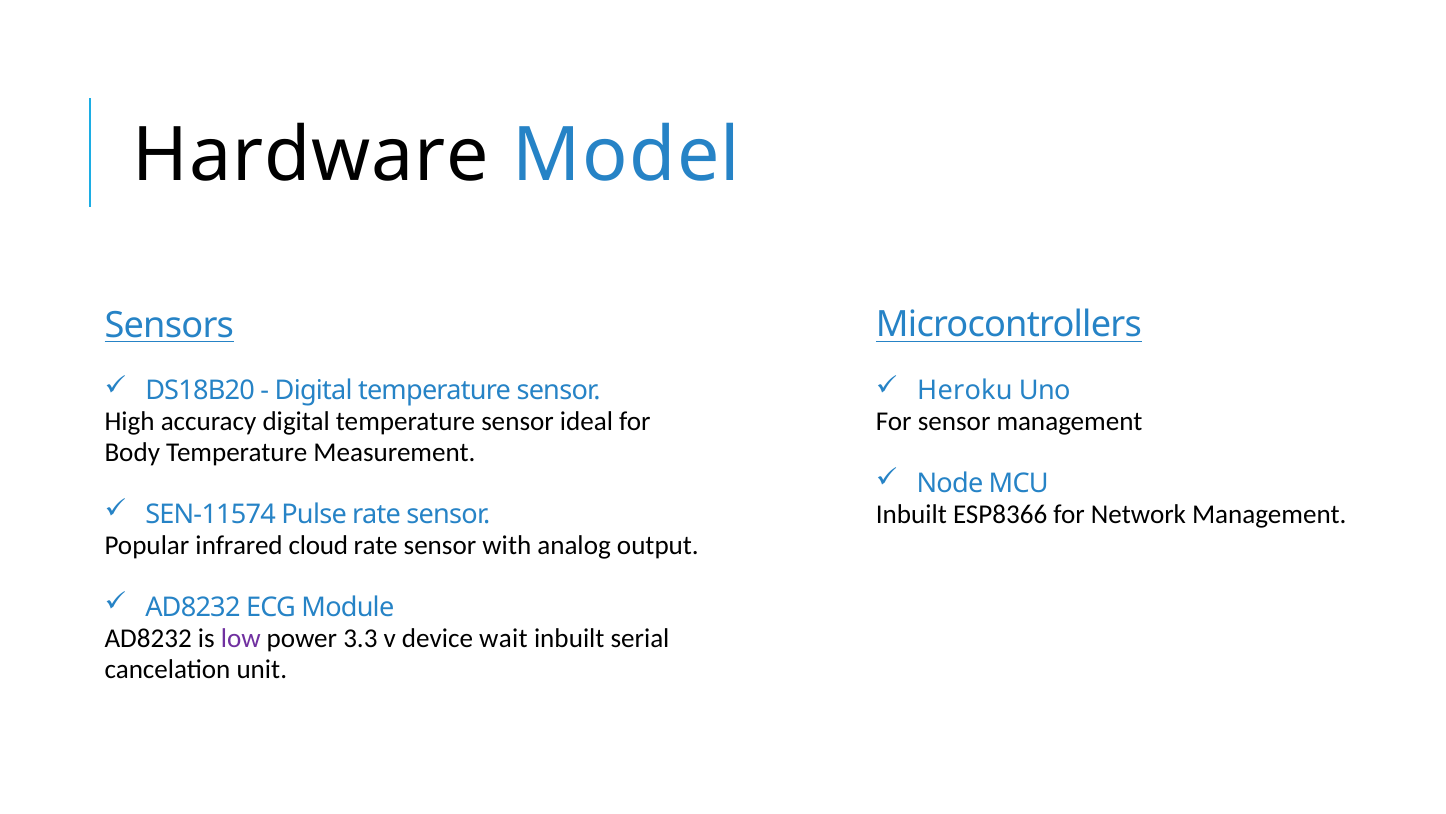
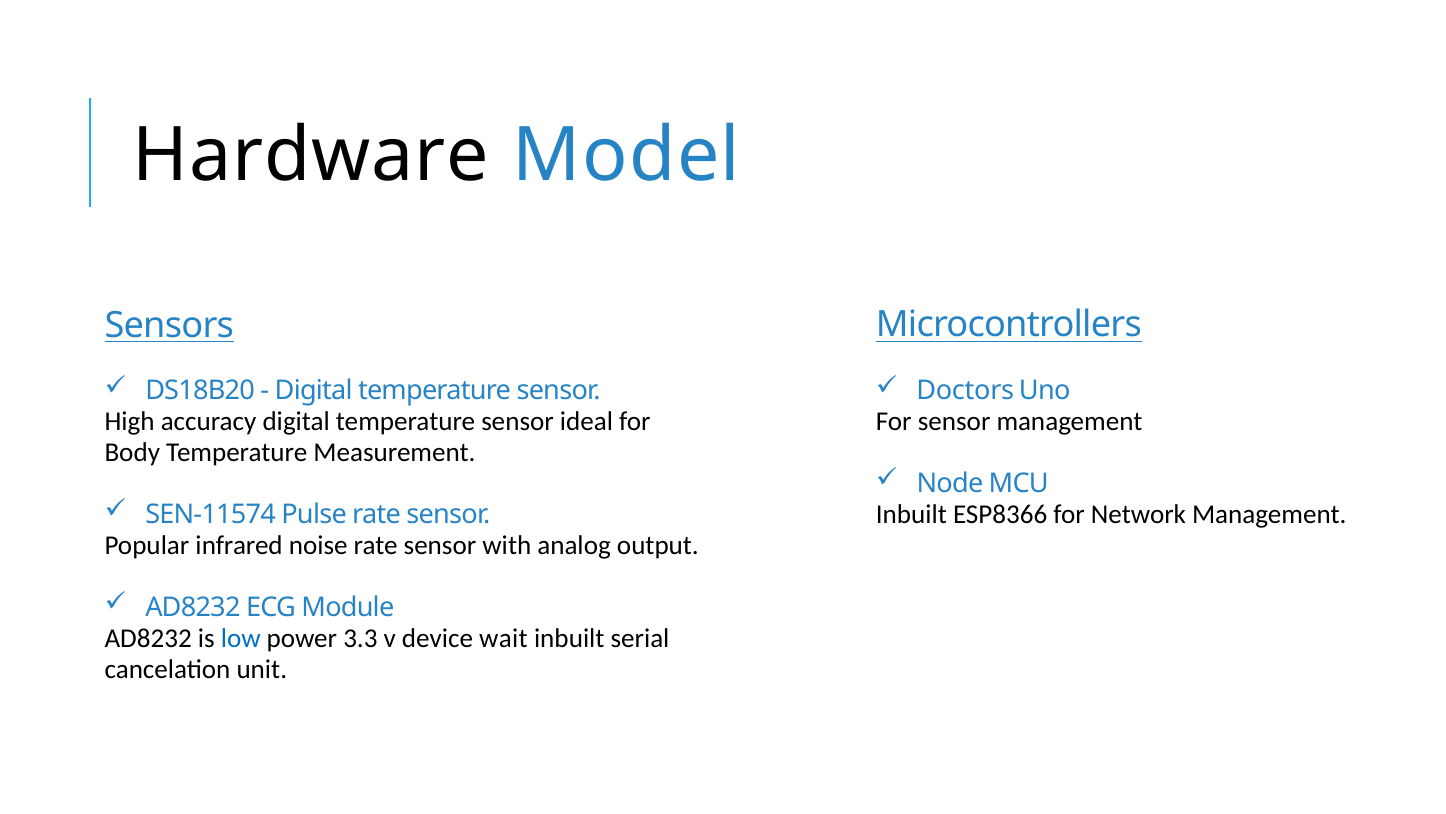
Heroku: Heroku -> Doctors (965, 391)
cloud: cloud -> noise (318, 545)
low colour: purple -> blue (241, 638)
